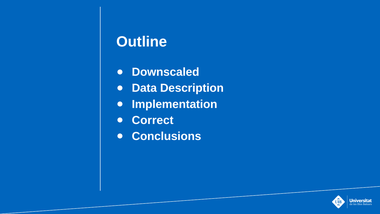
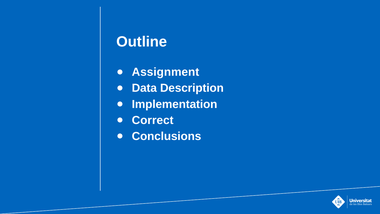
Downscaled: Downscaled -> Assignment (165, 72)
